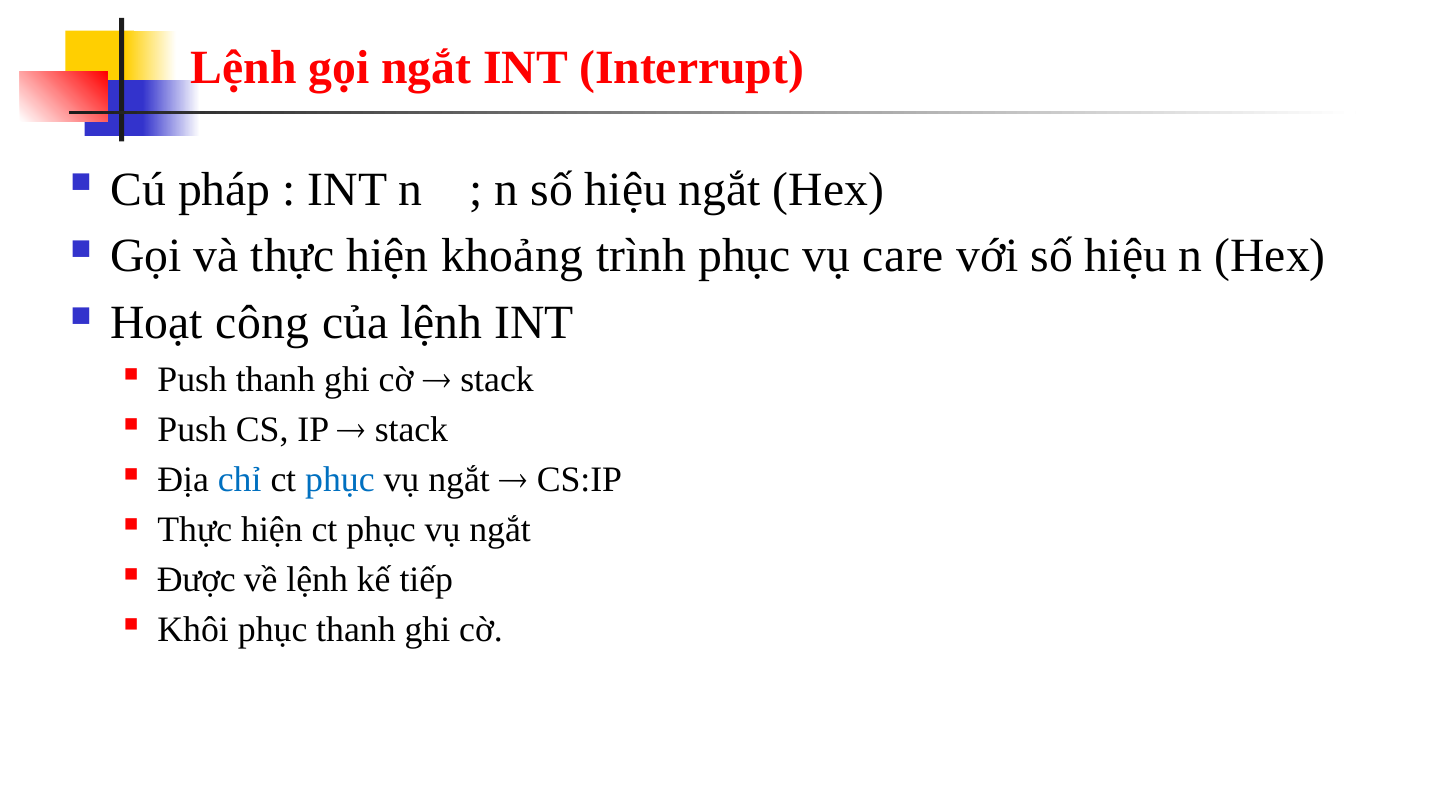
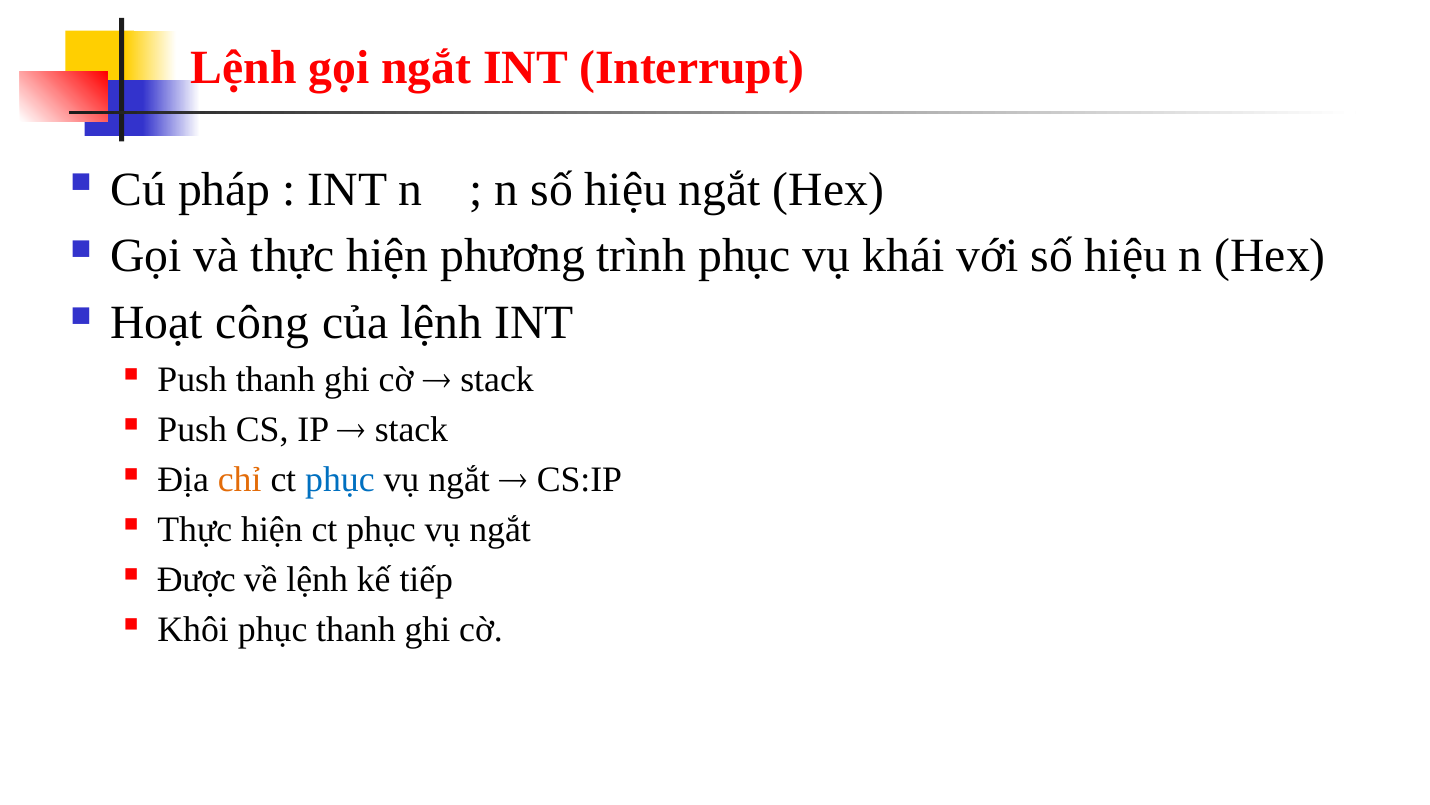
khoảng: khoảng -> phương (513, 256)
care: care -> khái (903, 256)
chỉ colour: blue -> orange (240, 479)
